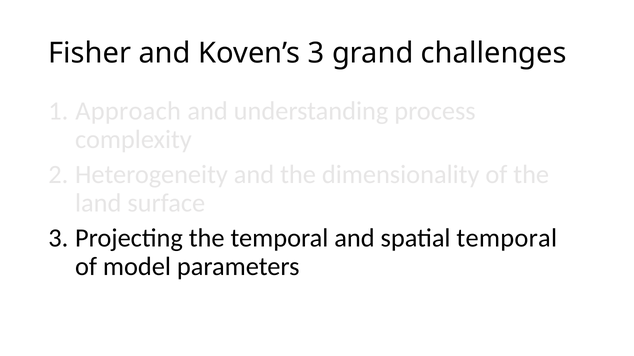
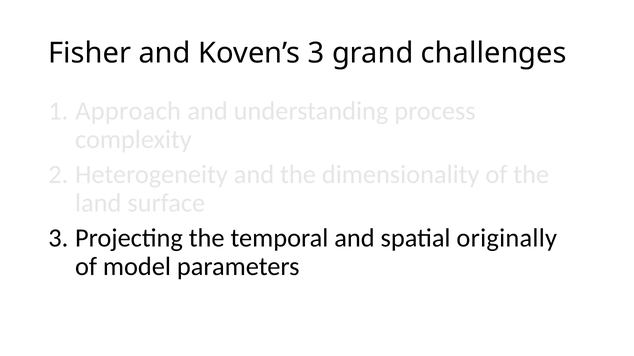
spatial temporal: temporal -> originally (507, 239)
